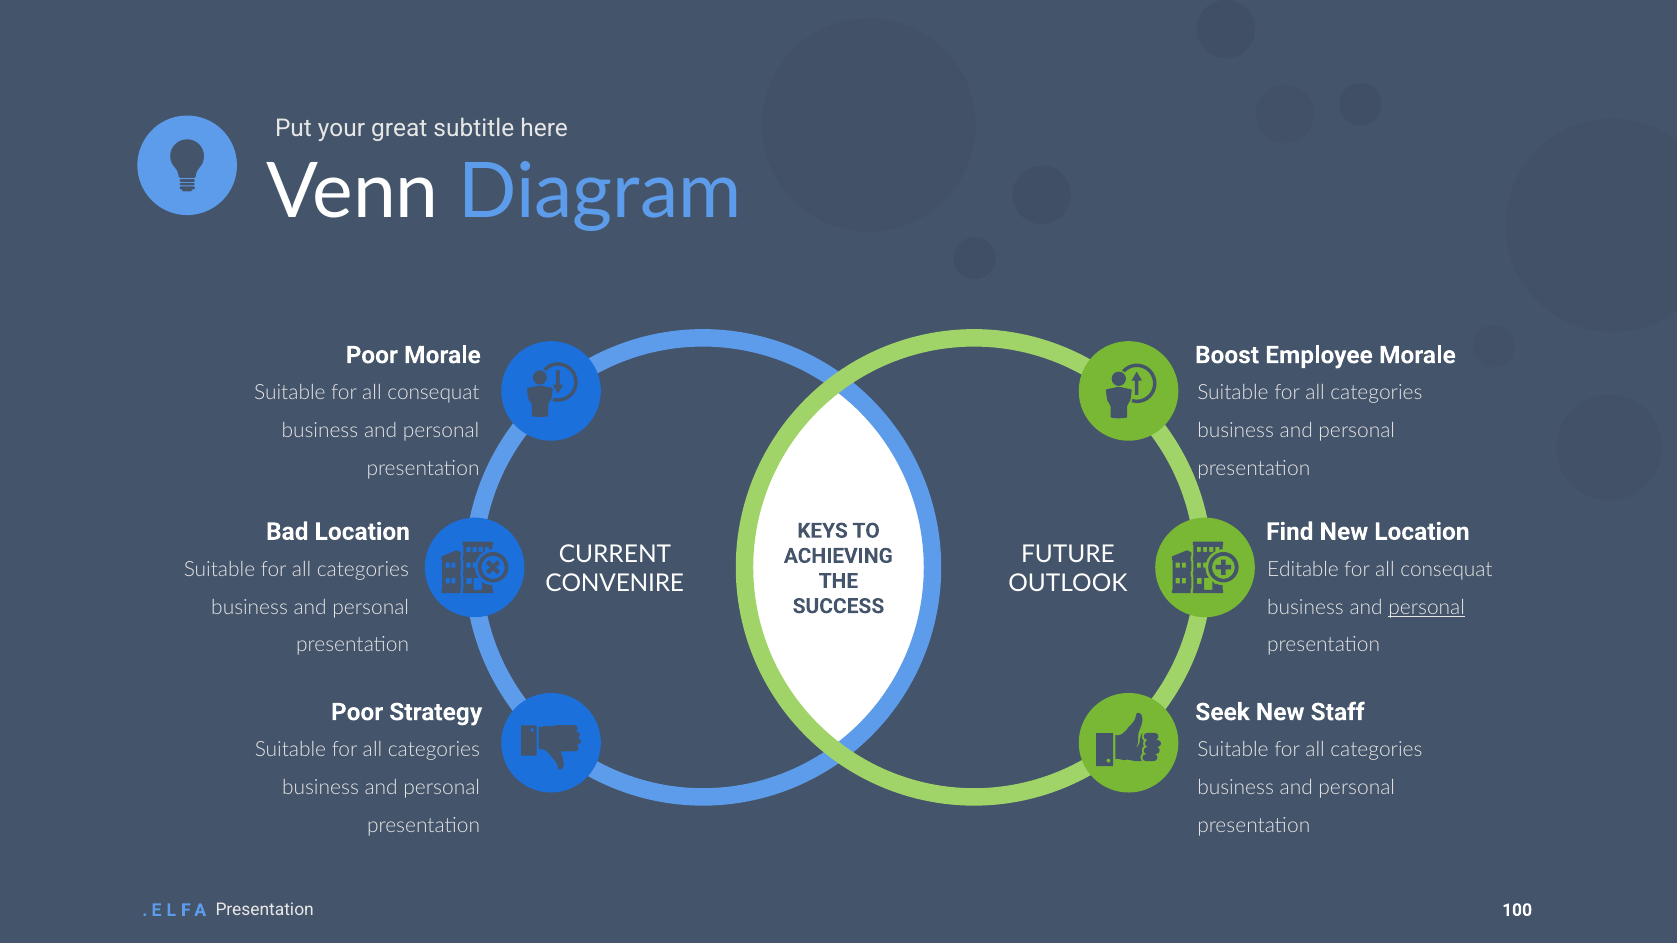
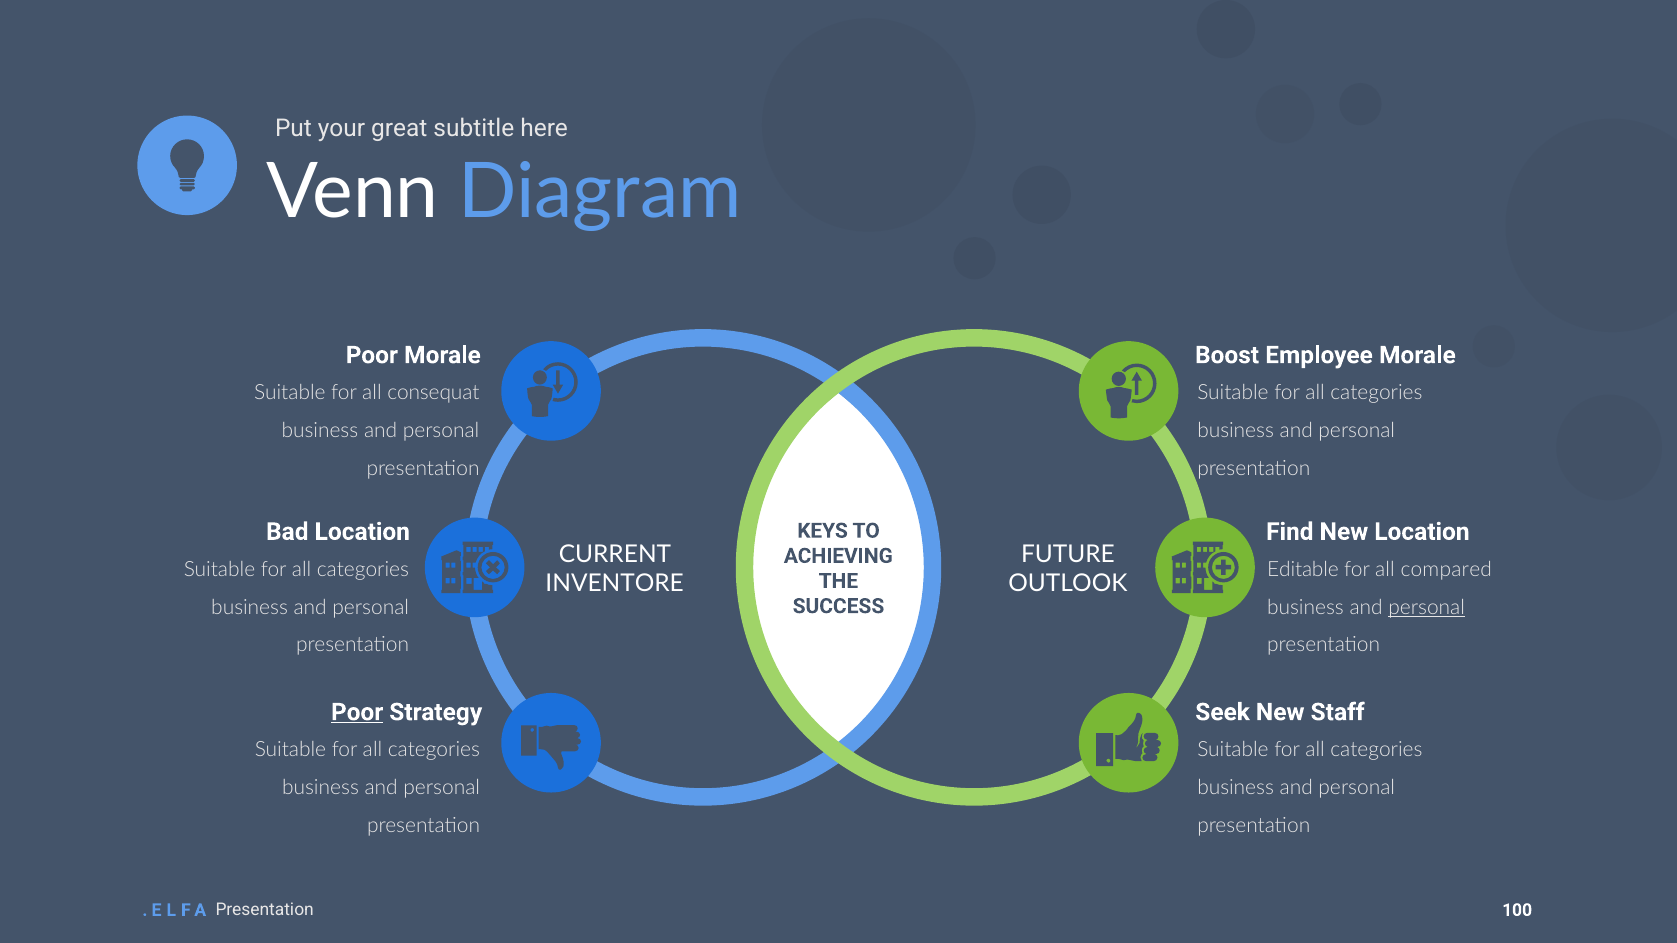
consequat: consequat -> compared (1446, 570)
CONVENIRE: CONVENIRE -> INVENTORE (615, 584)
Poor underline: none -> present (357, 712)
